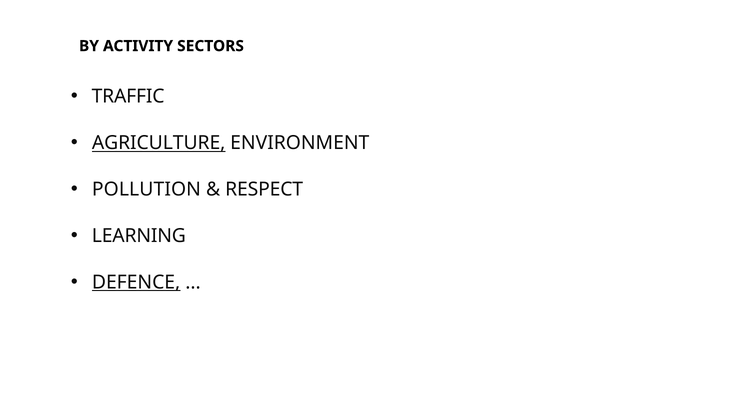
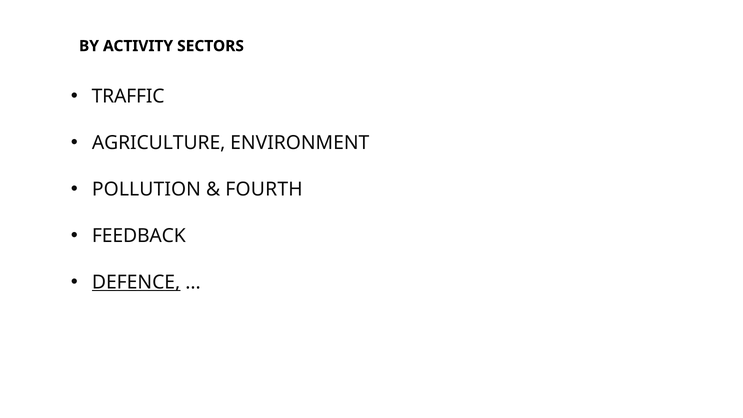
AGRICULTURE underline: present -> none (159, 143)
RESPECT: RESPECT -> FOURTH (264, 189)
LEARNING: LEARNING -> FEEDBACK (139, 236)
